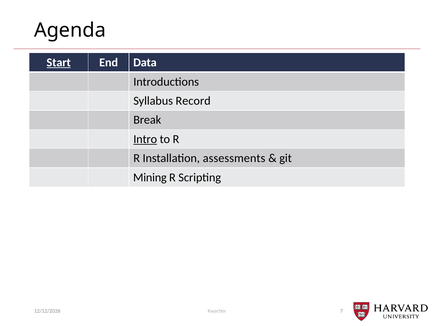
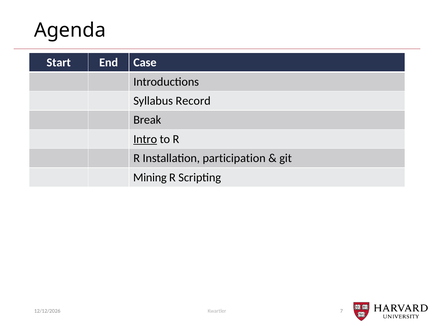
Start underline: present -> none (59, 62)
Data: Data -> Case (145, 62)
assessments: assessments -> participation (234, 158)
